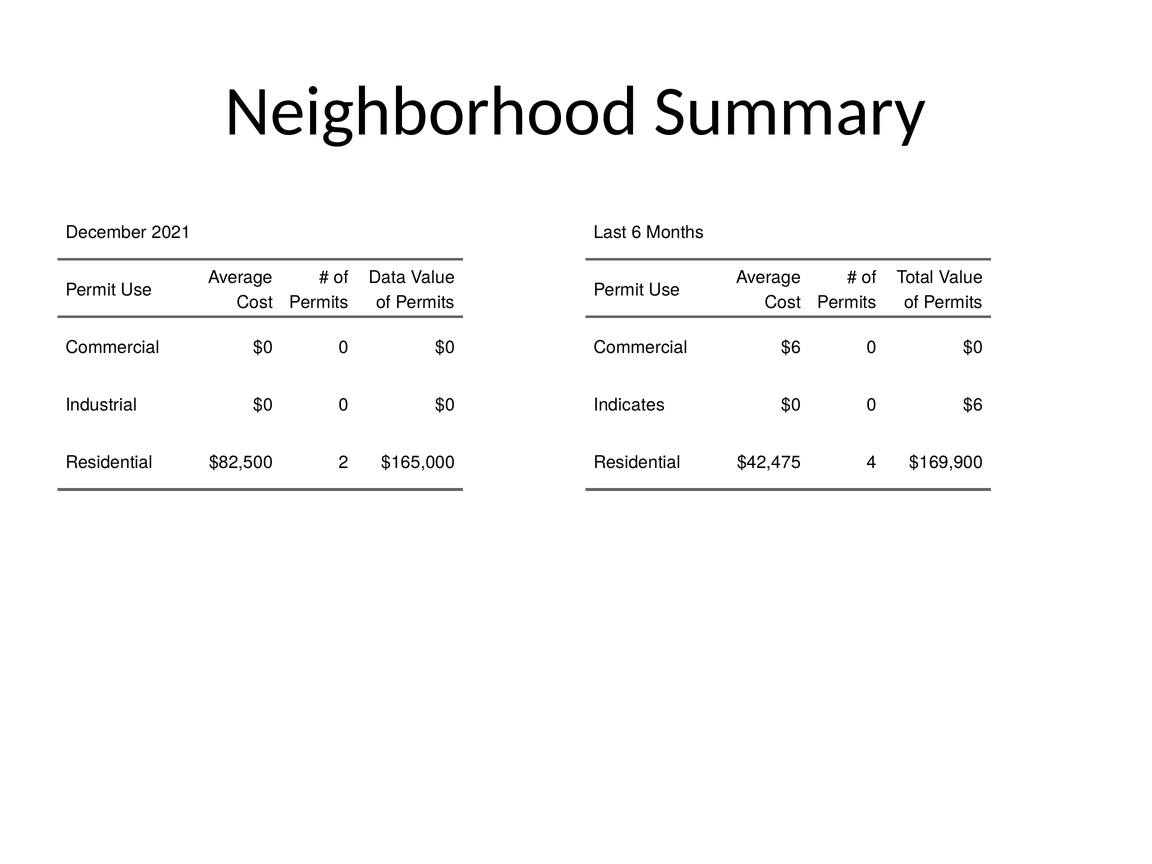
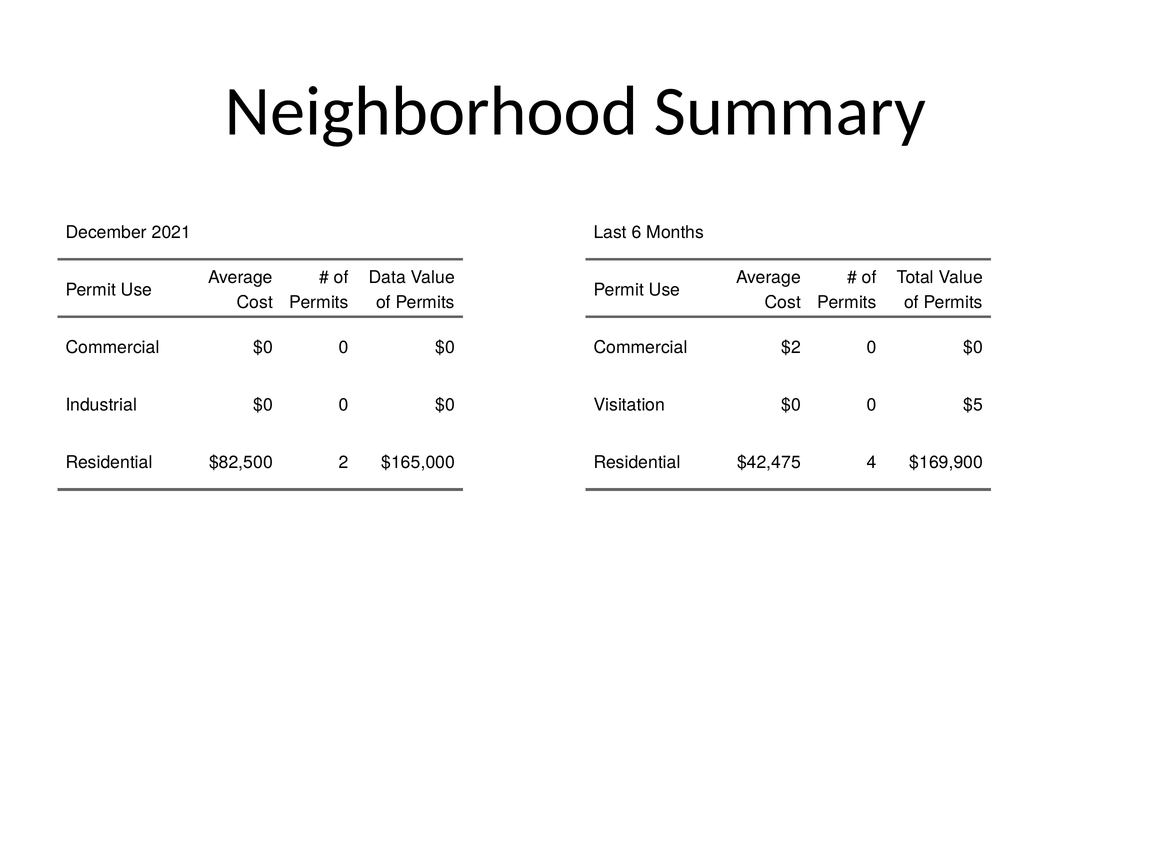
Commercial $6: $6 -> $2 (791, 347)
Indicates: Indicates -> Visitation (629, 405)
0 $6: $6 -> $5 (973, 405)
